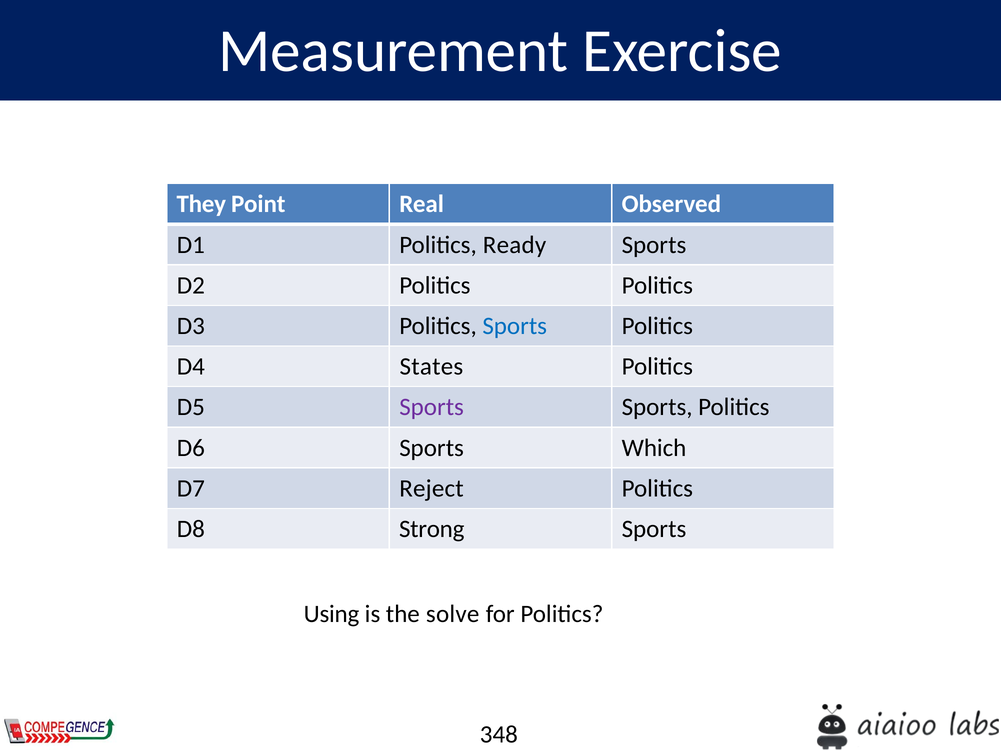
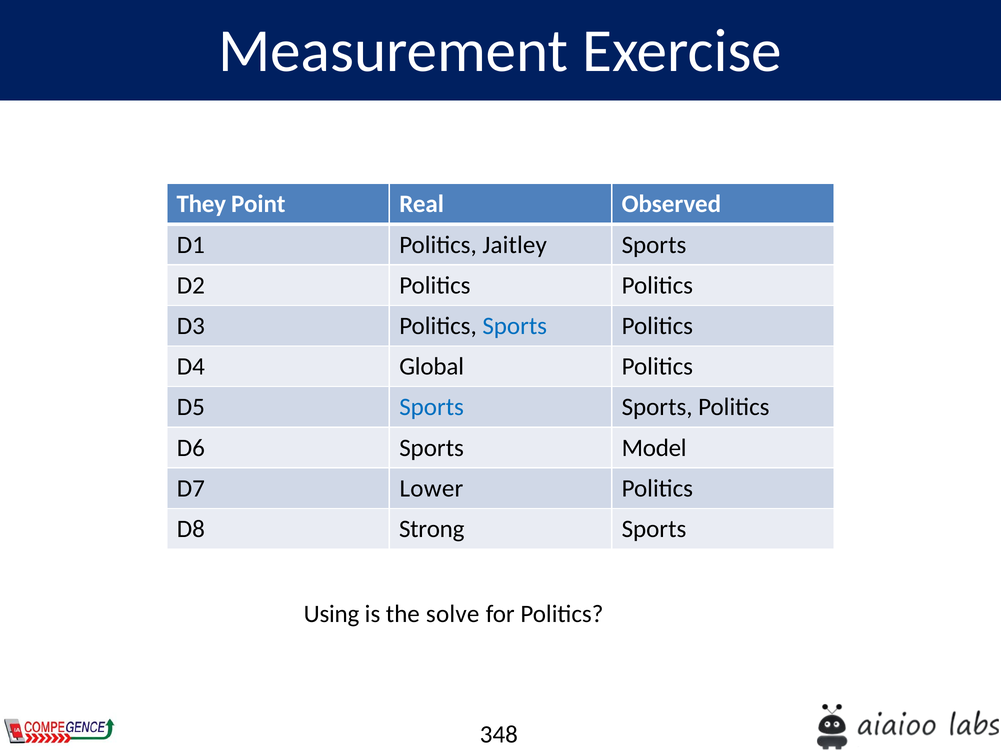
Ready: Ready -> Jaitley (515, 245)
States: States -> Global (432, 366)
Sports colour: purple -> blue (432, 407)
Which: Which -> Model (654, 448)
Reject: Reject -> Lower (431, 488)
